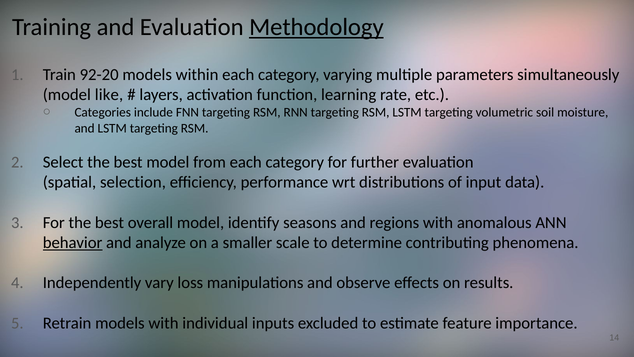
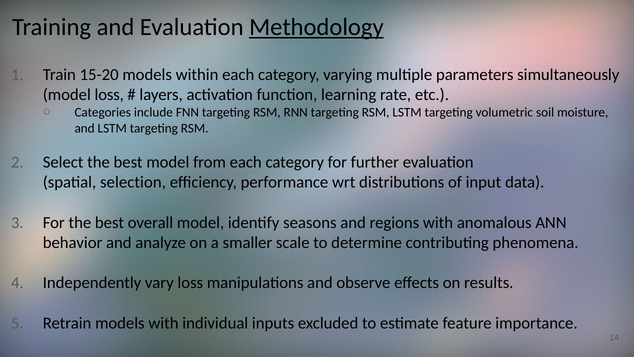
92-20: 92-20 -> 15-20 (99, 74)
model like: like -> loss (109, 95)
behavior underline: present -> none (73, 242)
